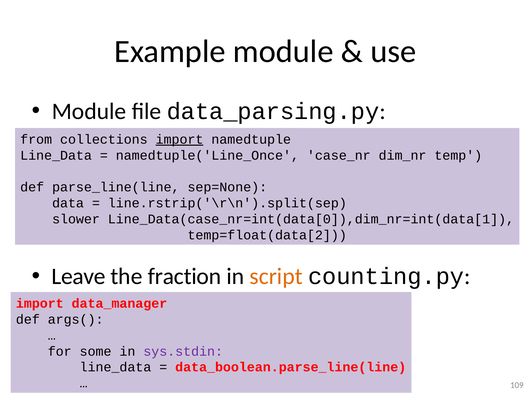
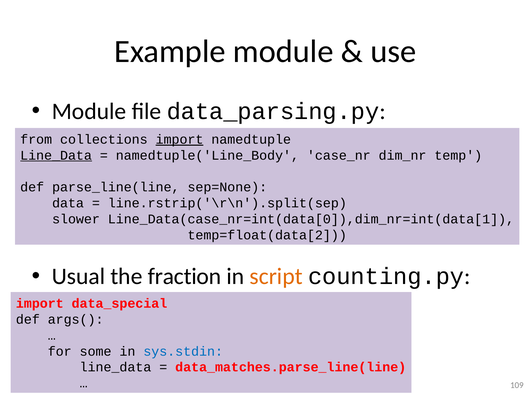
Line_Data underline: none -> present (56, 155)
namedtuple('Line_Once: namedtuple('Line_Once -> namedtuple('Line_Body (207, 155)
Leave: Leave -> Usual (78, 277)
data_manager: data_manager -> data_special (119, 304)
sys.stdin colour: purple -> blue (183, 352)
data_boolean.parse_line(line: data_boolean.parse_line(line -> data_matches.parse_line(line (291, 367)
